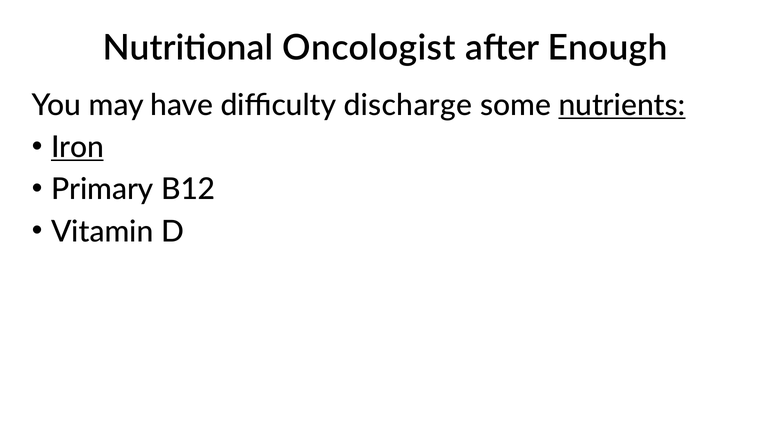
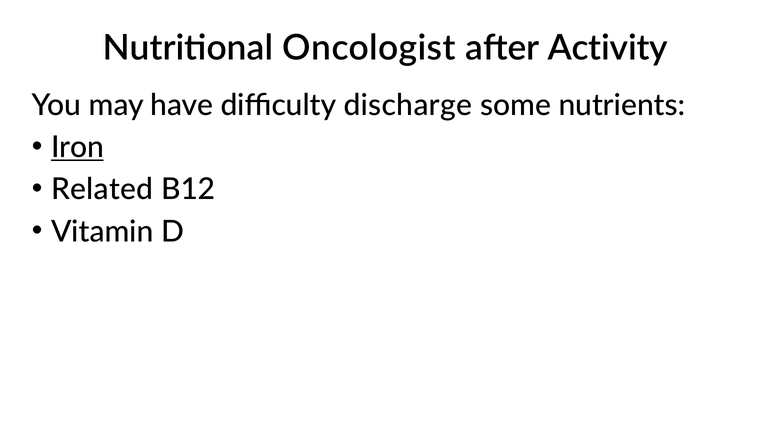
Enough: Enough -> Activity (608, 48)
nutrients underline: present -> none (622, 105)
Primary: Primary -> Related (102, 189)
